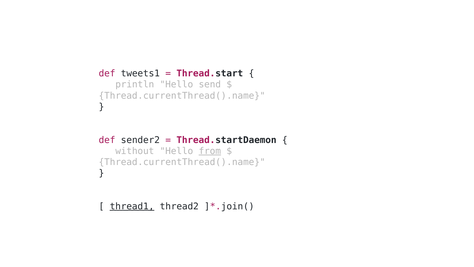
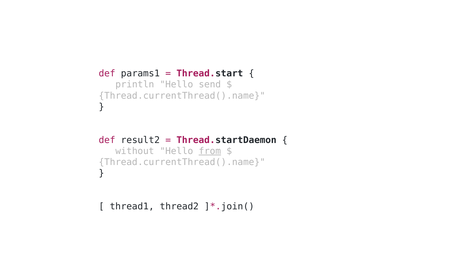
tweets1: tweets1 -> params1 (140, 73)
sender2: sender2 -> result2 (140, 140)
thread1 underline: present -> none (132, 206)
